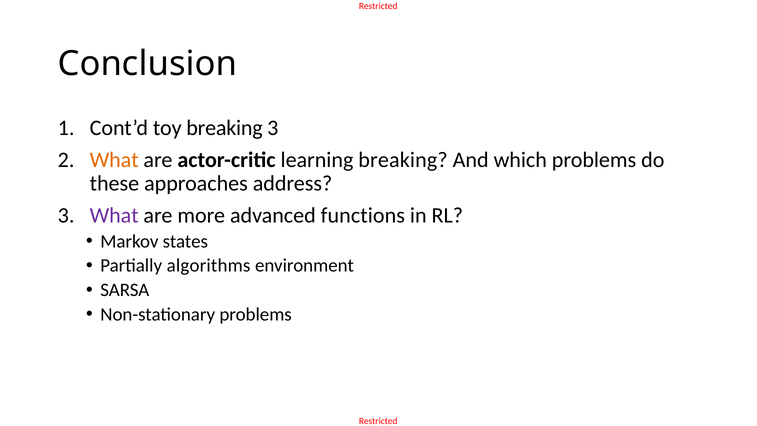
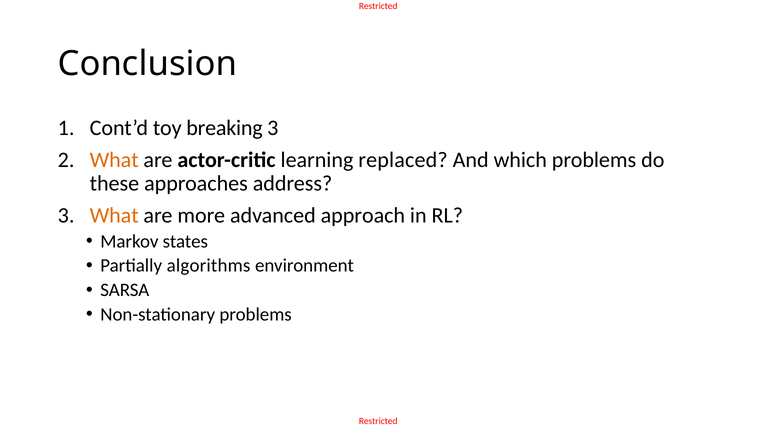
learning breaking: breaking -> replaced (403, 160)
What colour: purple -> orange (114, 215)
functions: functions -> approach (363, 215)
